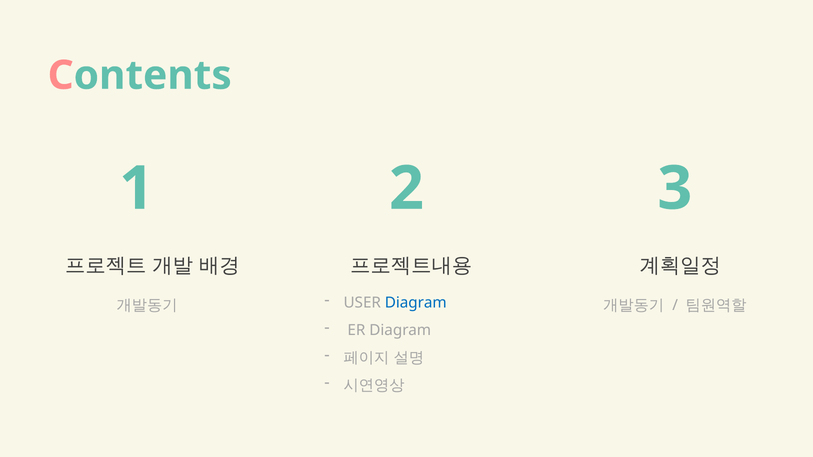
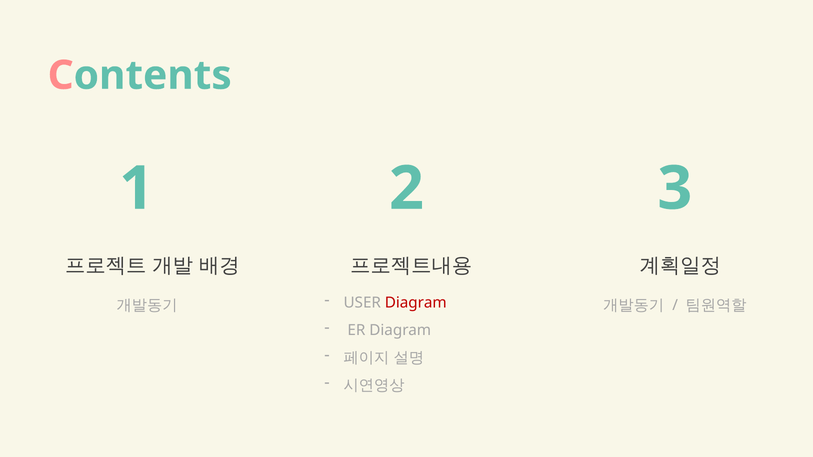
Diagram colour: blue -> red (416, 303)
